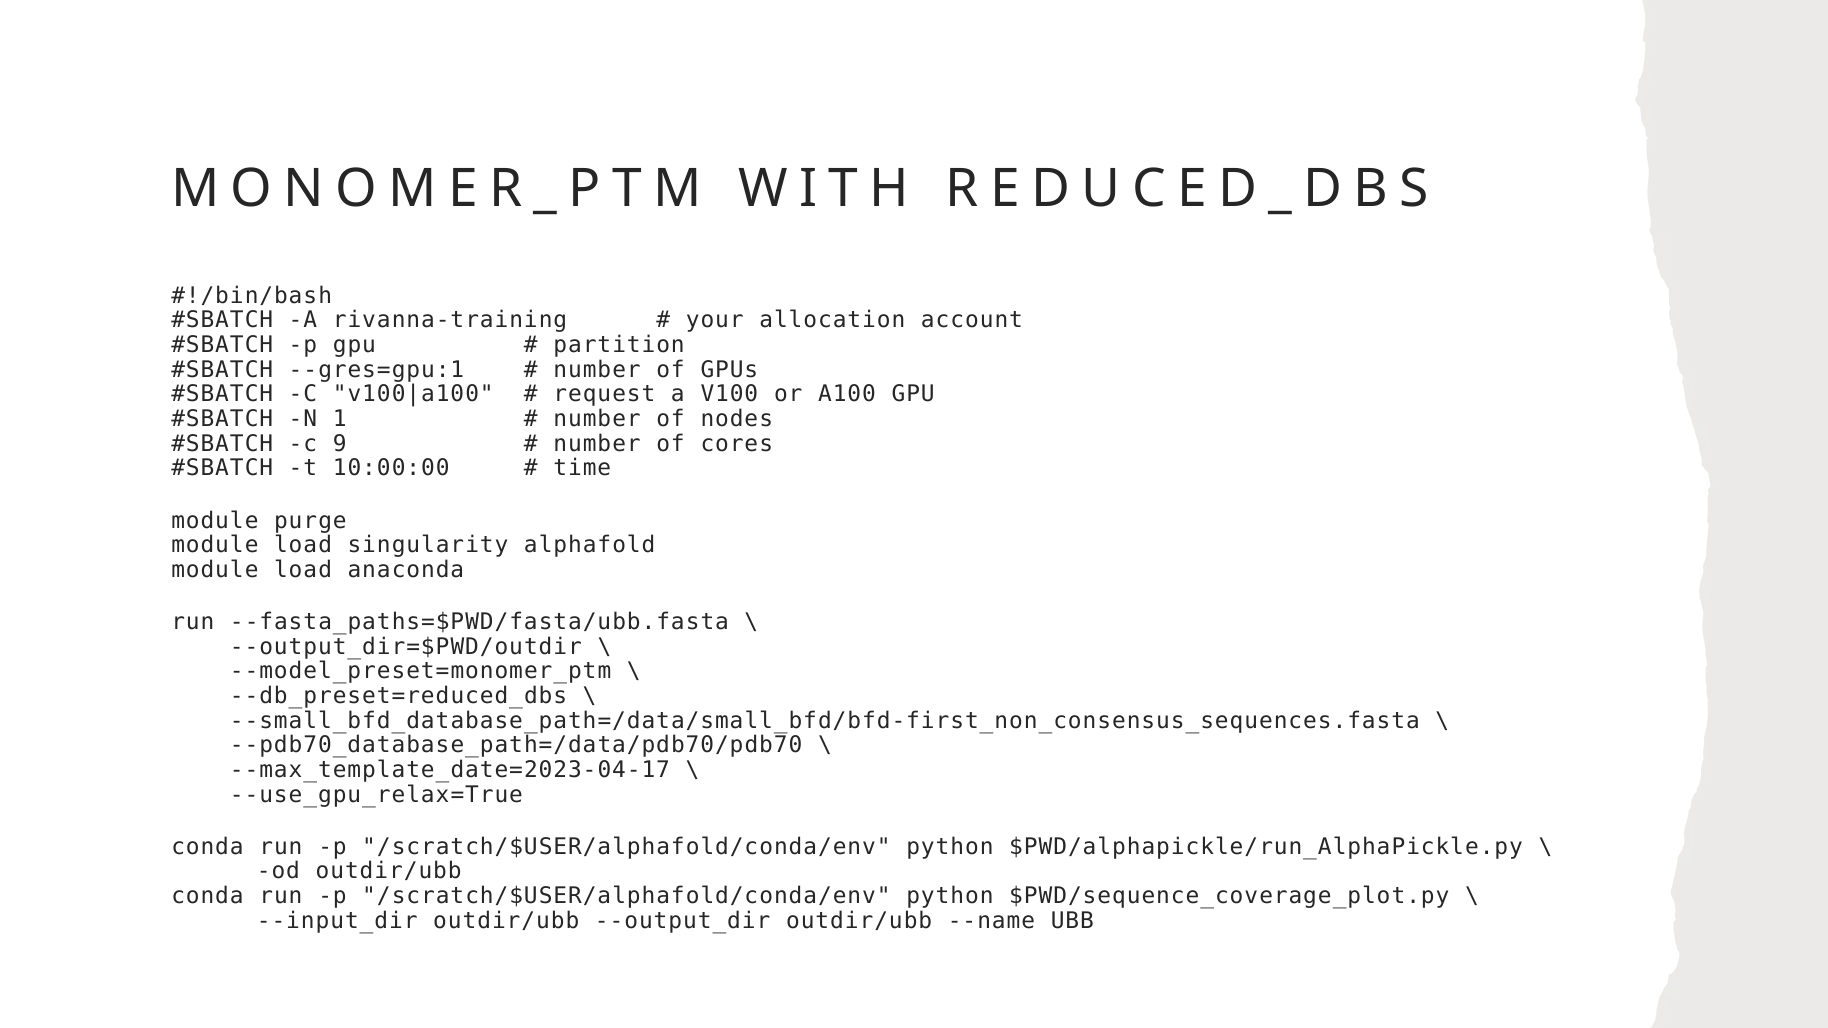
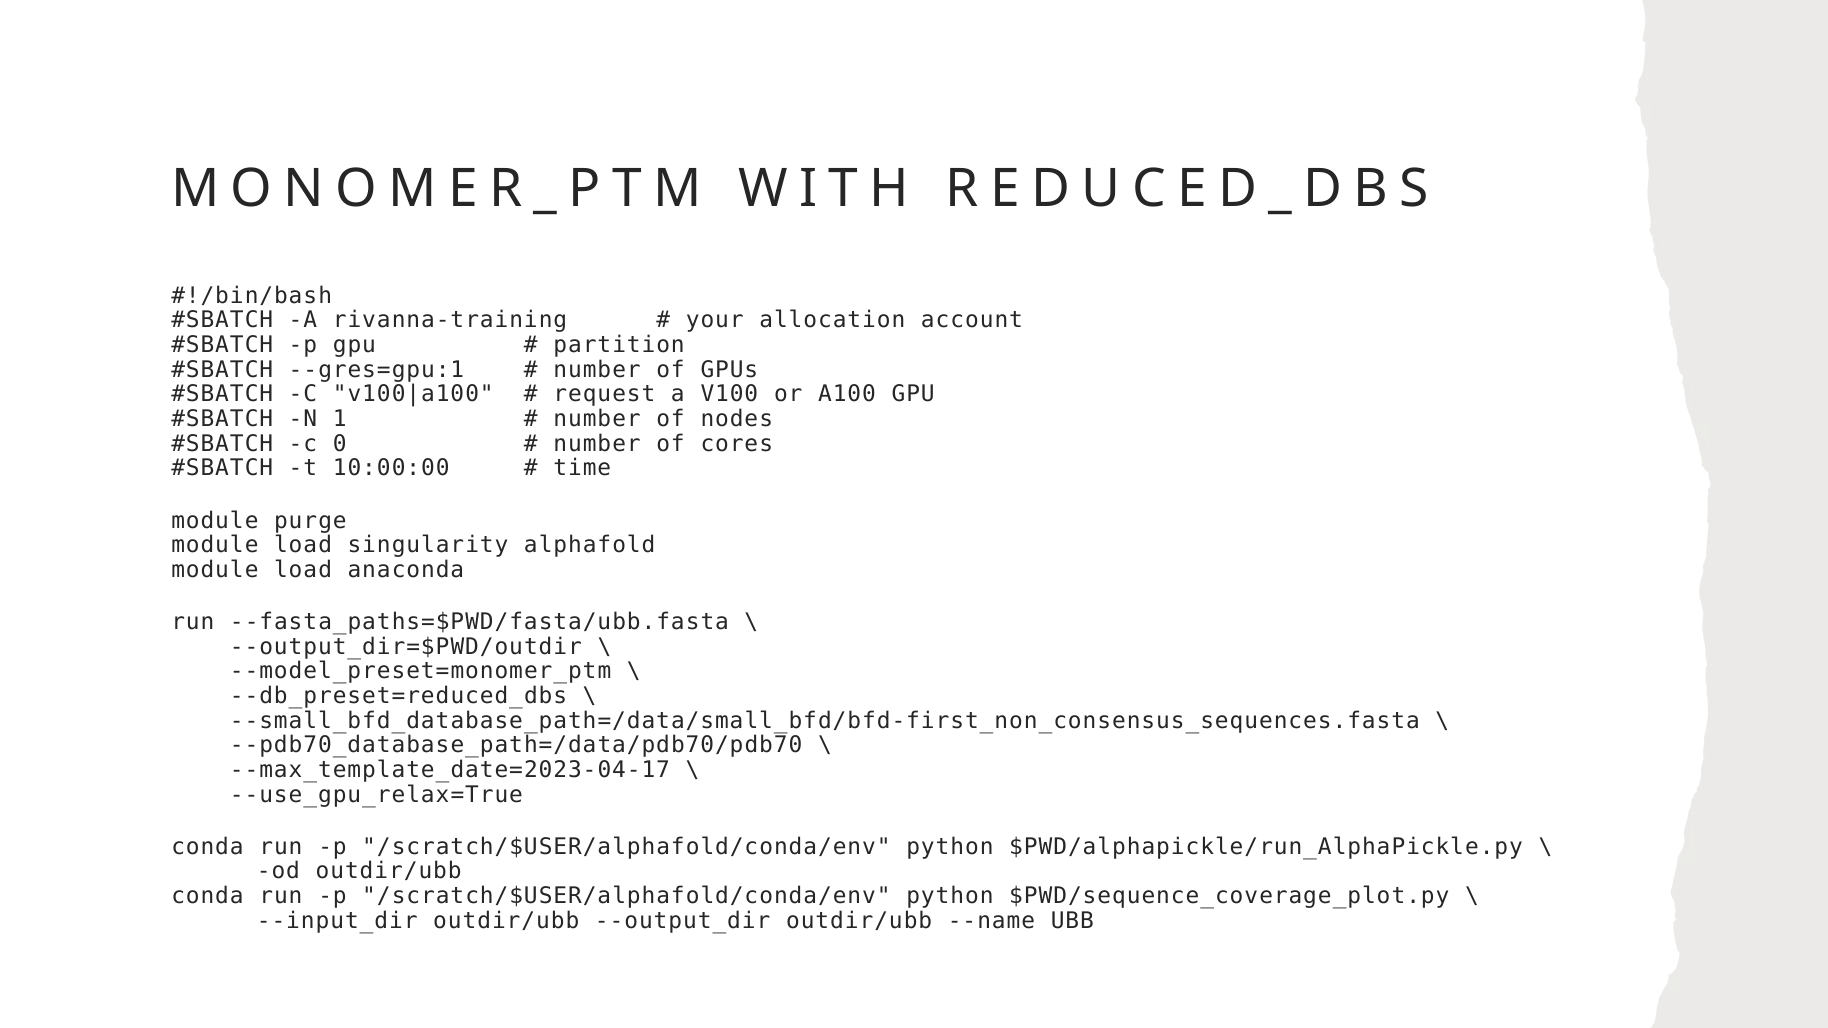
9: 9 -> 0 (340, 444)
